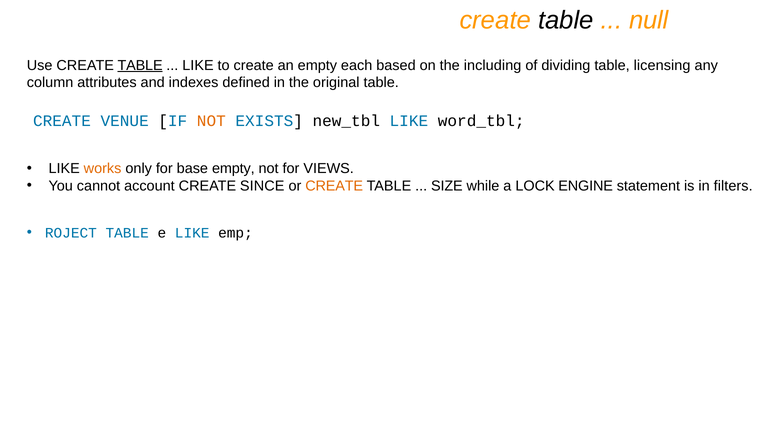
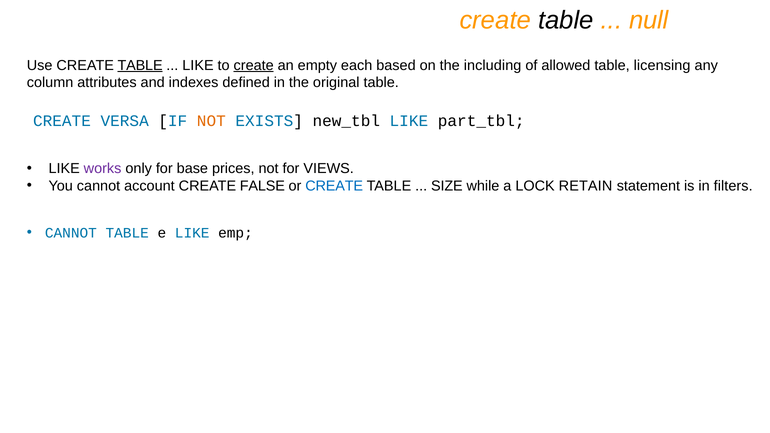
create underline: none -> present (254, 65)
dividing: dividing -> allowed (566, 65)
VENUE: VENUE -> VERSA (125, 121)
word_tbl: word_tbl -> part_tbl (481, 121)
works colour: orange -> purple (103, 169)
base empty: empty -> prices (233, 169)
SINCE: SINCE -> FALSE (262, 186)
CREATE colour: orange -> blue (334, 186)
ENGINE: ENGINE -> RETAIN (586, 186)
ROJECT: ROJECT -> CANNOT (71, 233)
